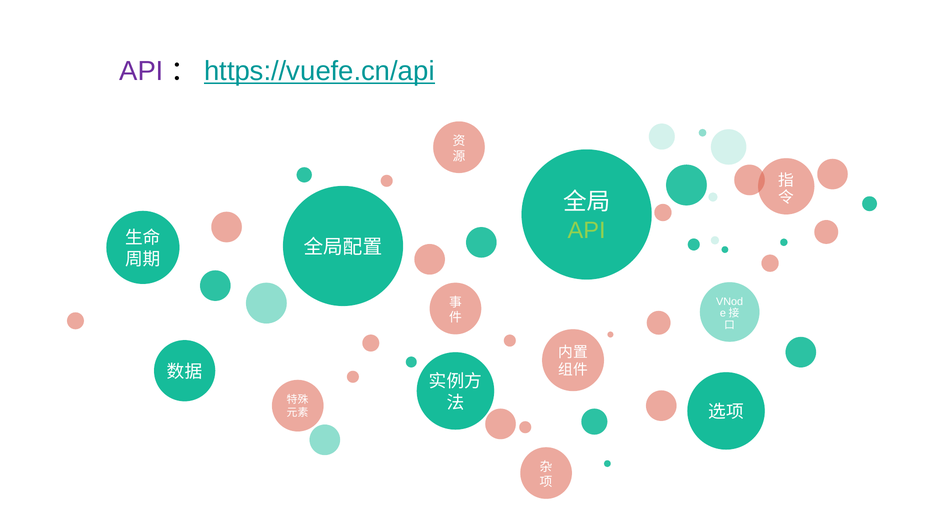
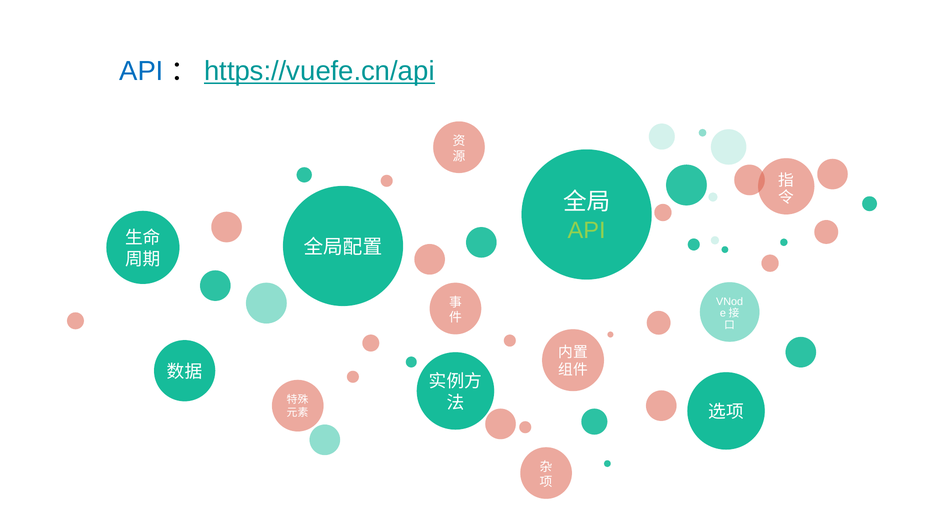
API colour: purple -> blue (141, 71)
